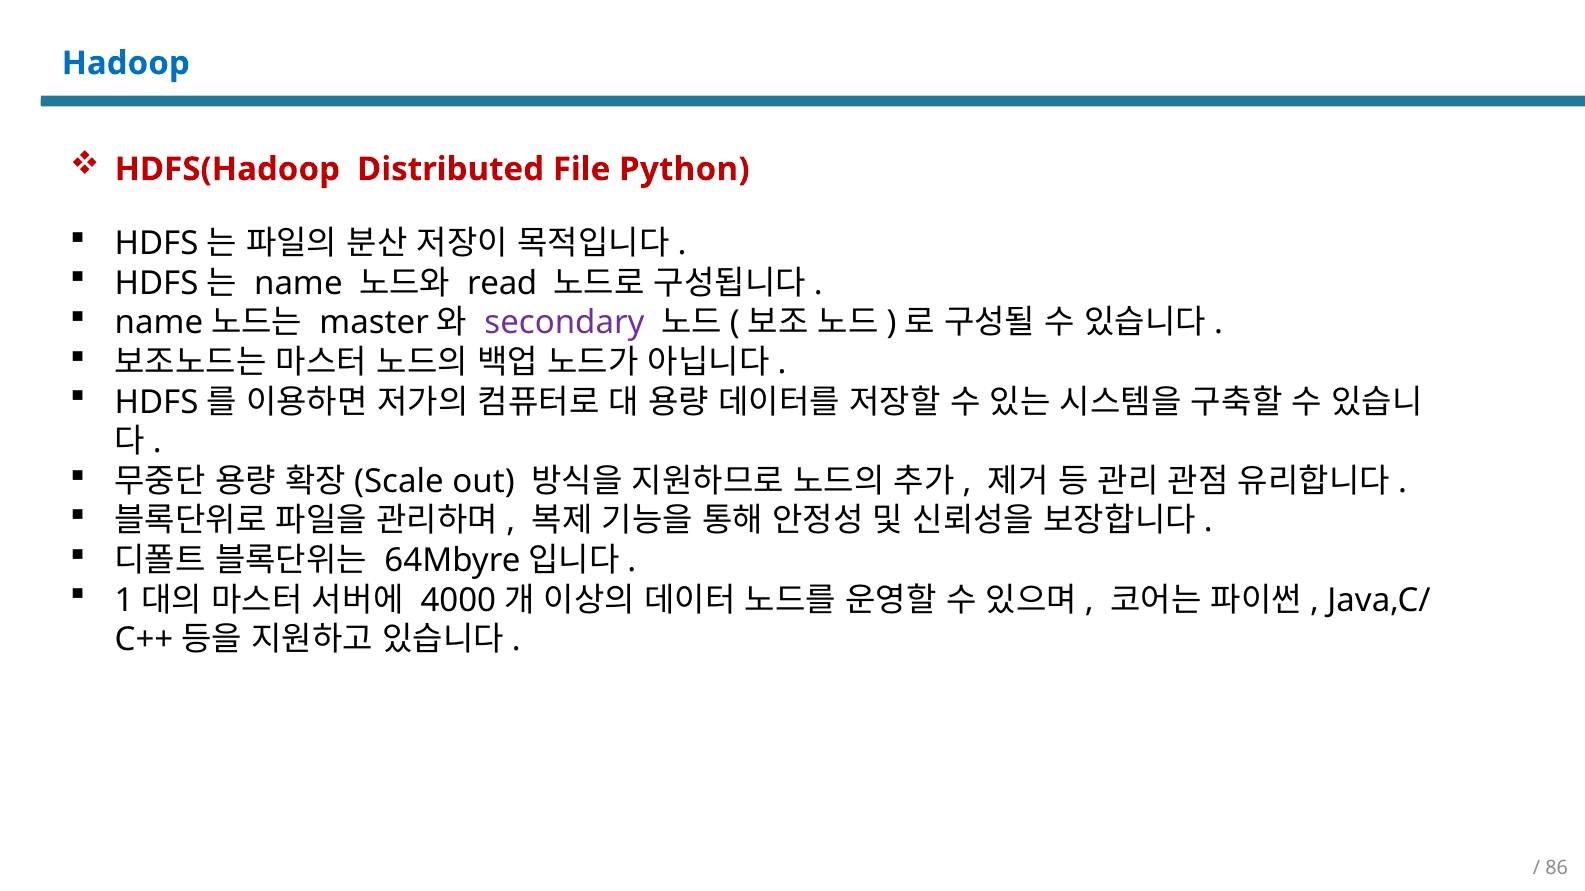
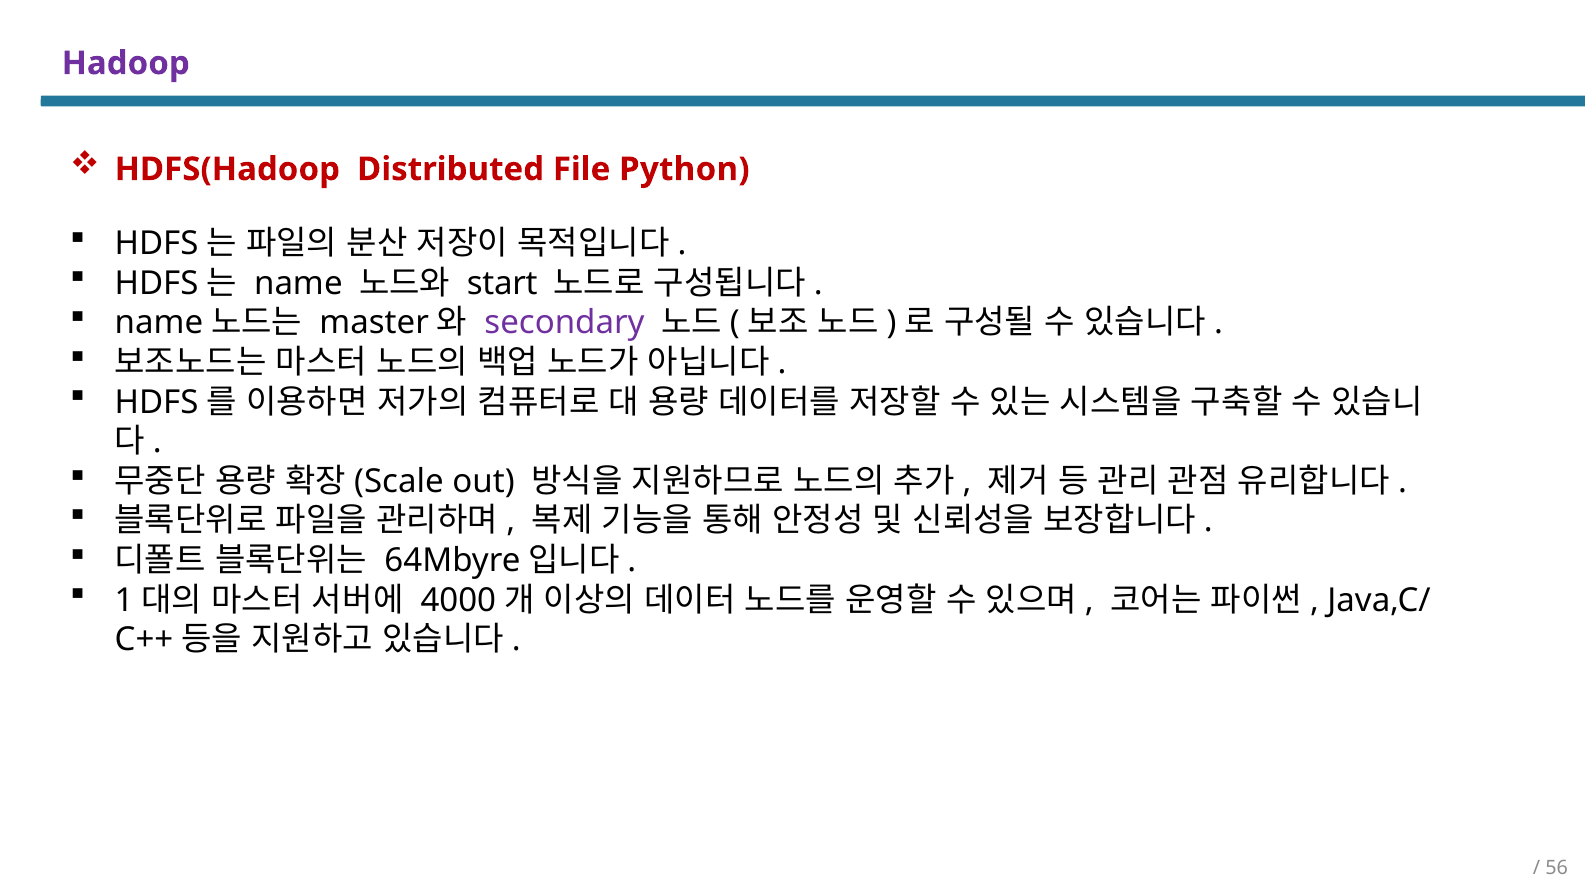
Hadoop colour: blue -> purple (126, 63)
read: read -> start (502, 284)
86: 86 -> 56 (1557, 869)
